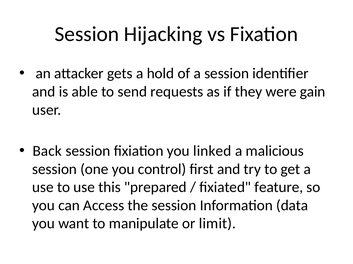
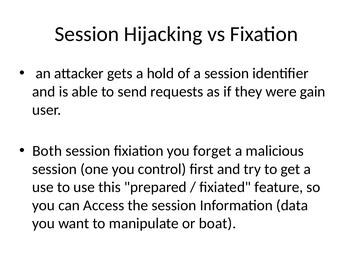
Back: Back -> Both (47, 151)
linked: linked -> forget (212, 151)
limit: limit -> boat (217, 224)
